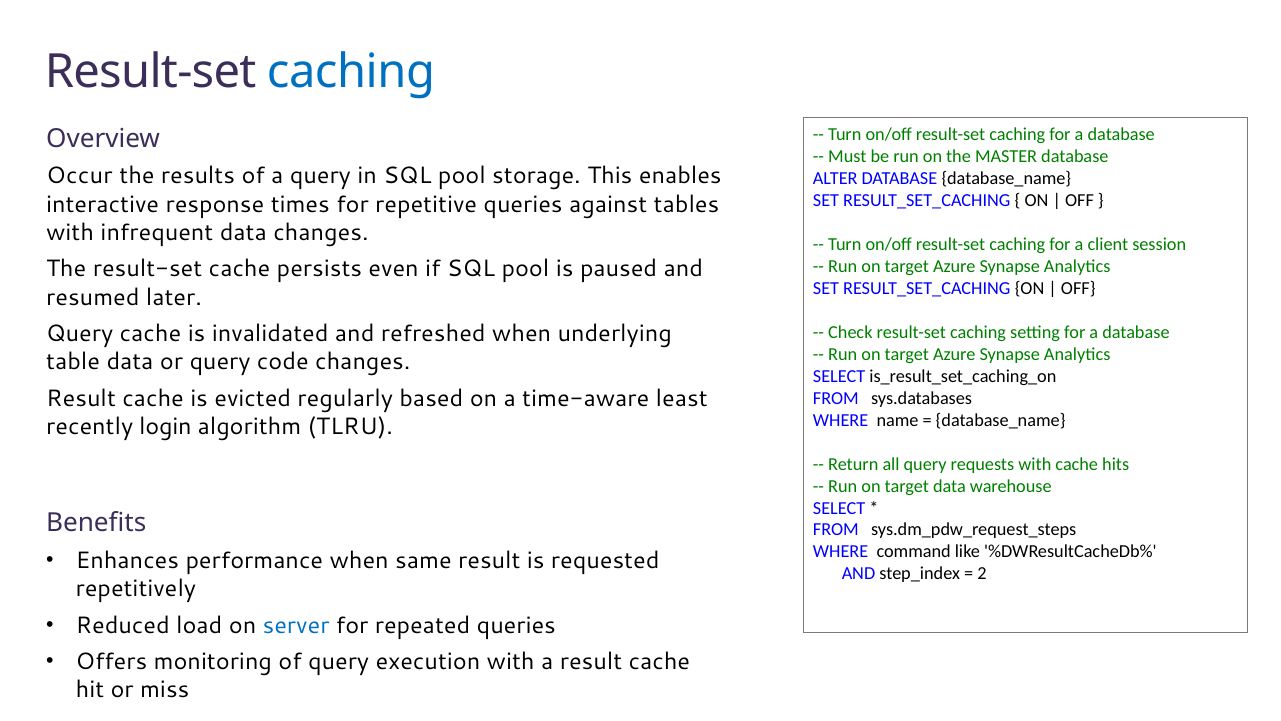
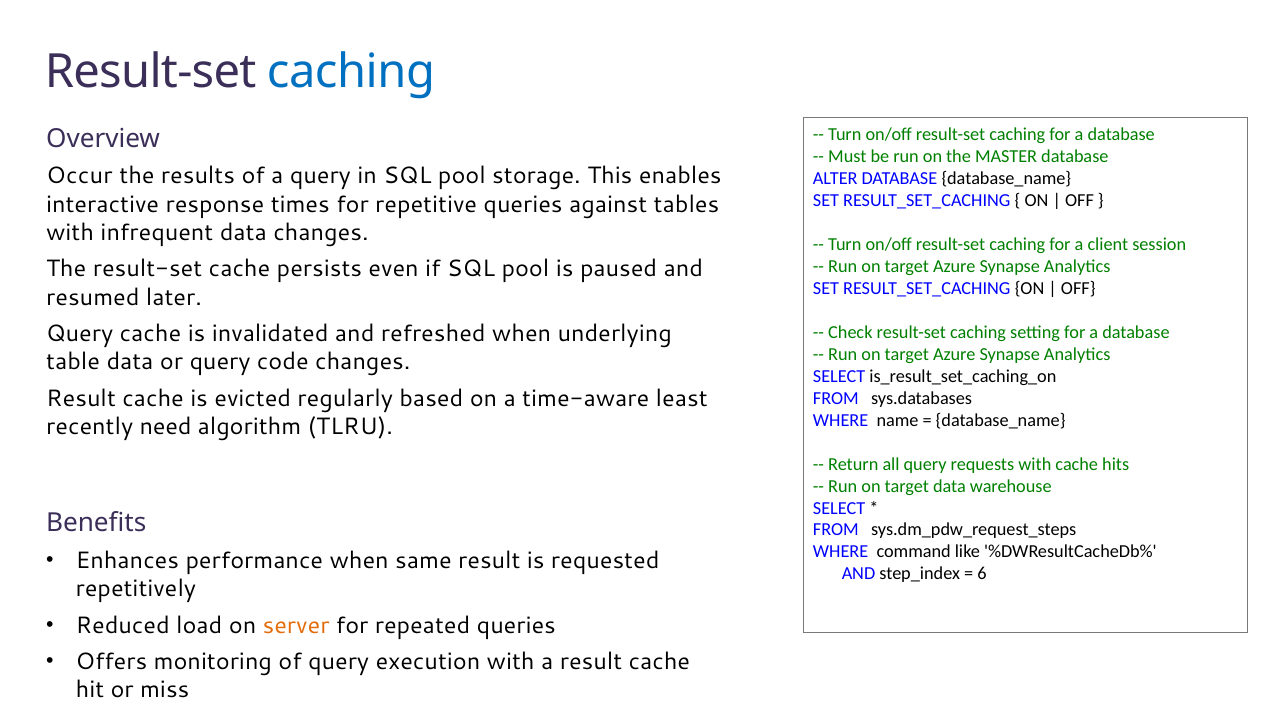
login: login -> need (165, 426)
2: 2 -> 6 (982, 573)
server colour: blue -> orange (296, 625)
